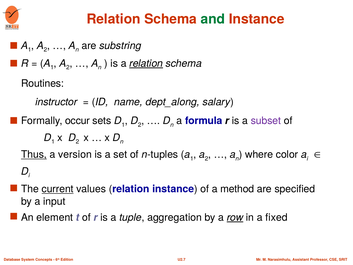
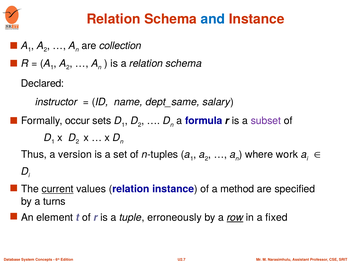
and colour: green -> blue (213, 19)
substring: substring -> collection (120, 46)
relation underline: present -> none (146, 63)
Routines: Routines -> Declared (42, 83)
dept_along: dept_along -> dept_same (173, 102)
Thus underline: present -> none (34, 154)
color: color -> work (287, 154)
input: input -> turns (54, 201)
aggregation: aggregation -> erroneously (174, 217)
